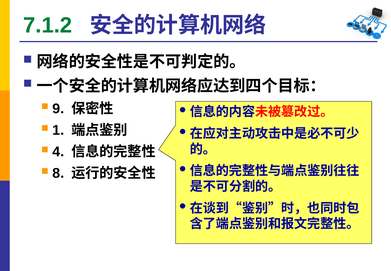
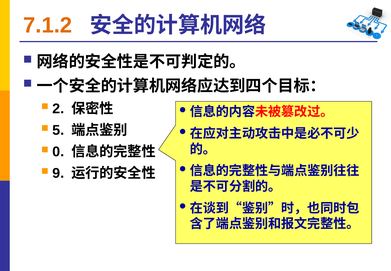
7.1.2 colour: green -> orange (48, 25)
9: 9 -> 2 (58, 108)
1: 1 -> 5 (58, 130)
4: 4 -> 0 (58, 152)
8: 8 -> 9 (58, 173)
